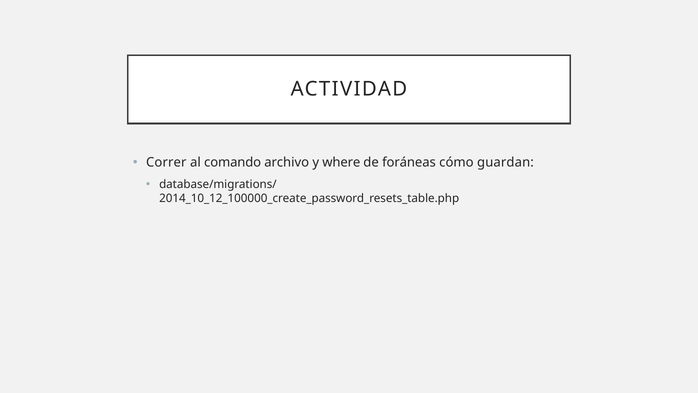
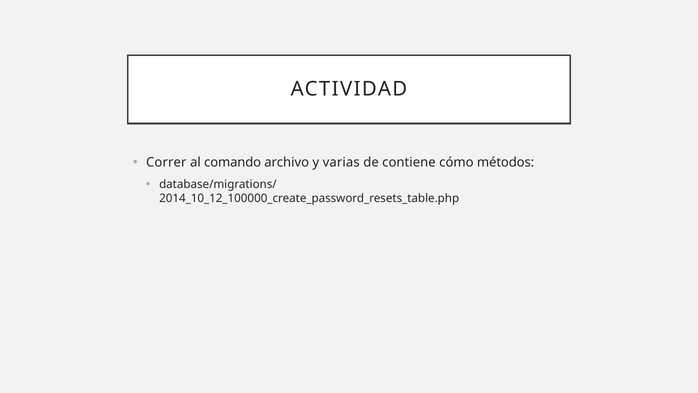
where: where -> varias (341, 162)
foráneas: foráneas -> contiene (409, 162)
guardan: guardan -> métodos (506, 162)
